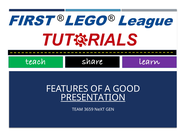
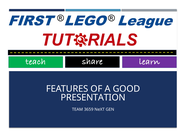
PRESENTATION underline: present -> none (93, 97)
